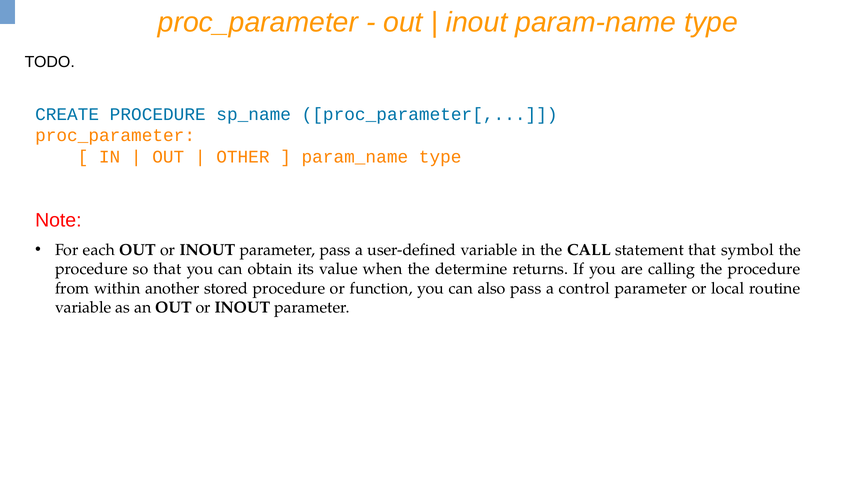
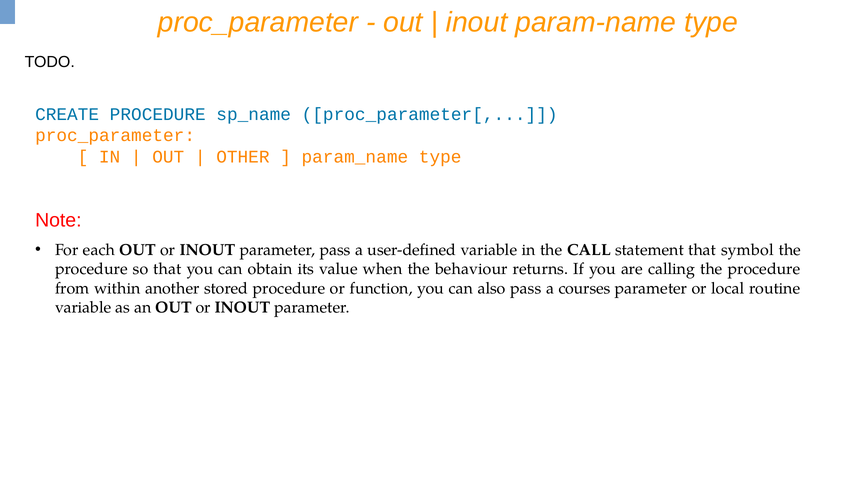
determine: determine -> behaviour (471, 269)
control: control -> courses (584, 288)
